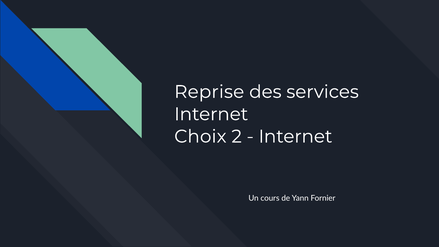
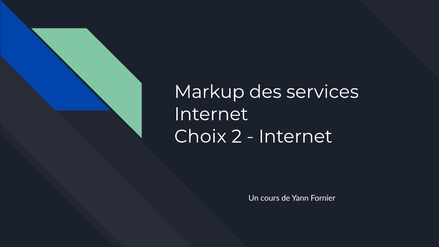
Reprise: Reprise -> Markup (209, 92)
